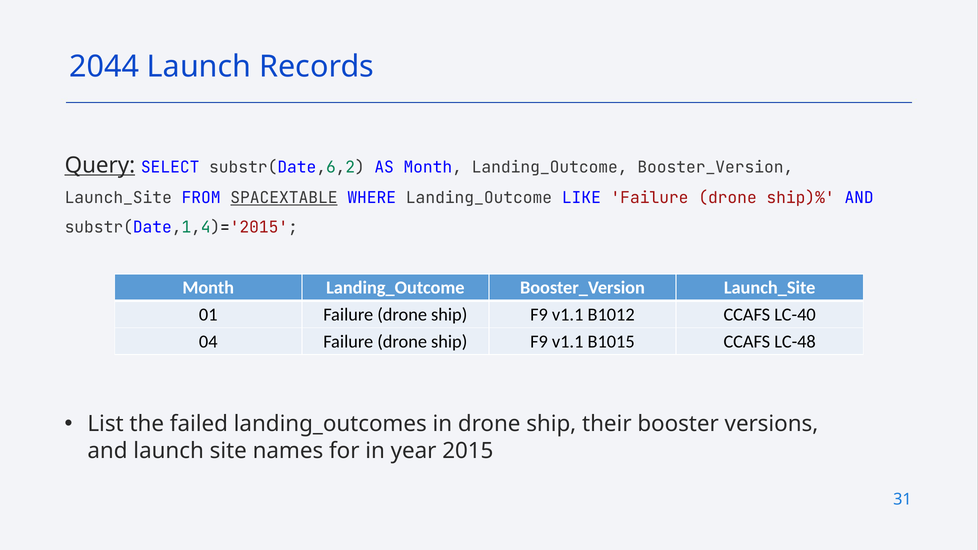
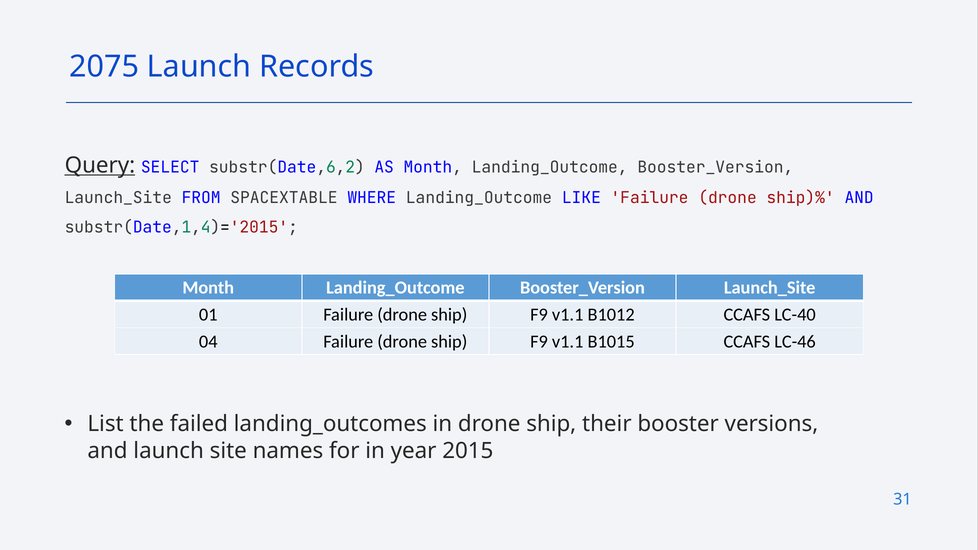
2044: 2044 -> 2075 (104, 67)
SPACEXTABLE underline: present -> none (284, 198)
LC-48: LC-48 -> LC-46 (795, 342)
